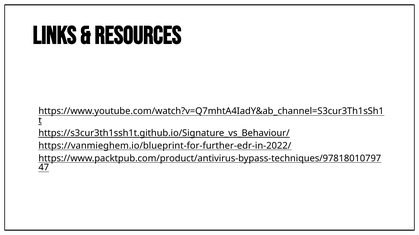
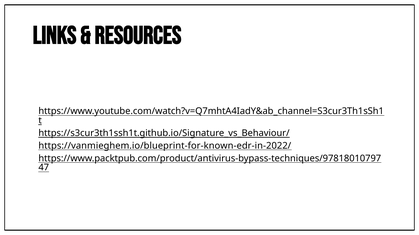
https://vanmieghem.io/blueprint-for-further-edr-in-2022/: https://vanmieghem.io/blueprint-for-further-edr-in-2022/ -> https://vanmieghem.io/blueprint-for-known-edr-in-2022/ (165, 146)
